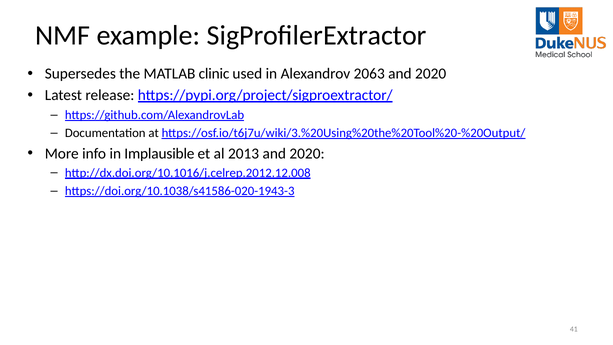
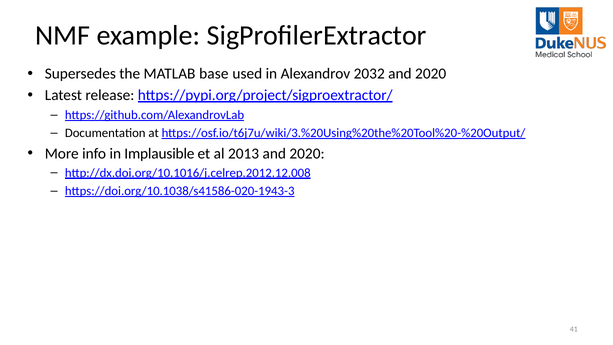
clinic: clinic -> base (214, 74)
2063: 2063 -> 2032 (369, 74)
